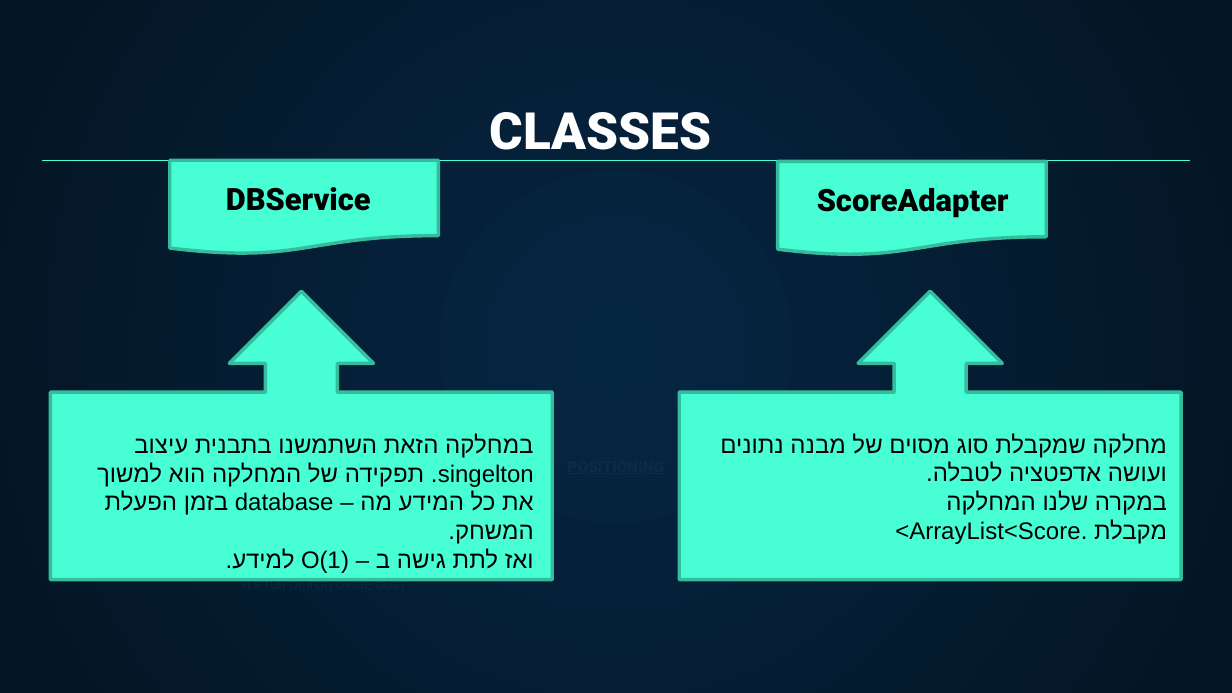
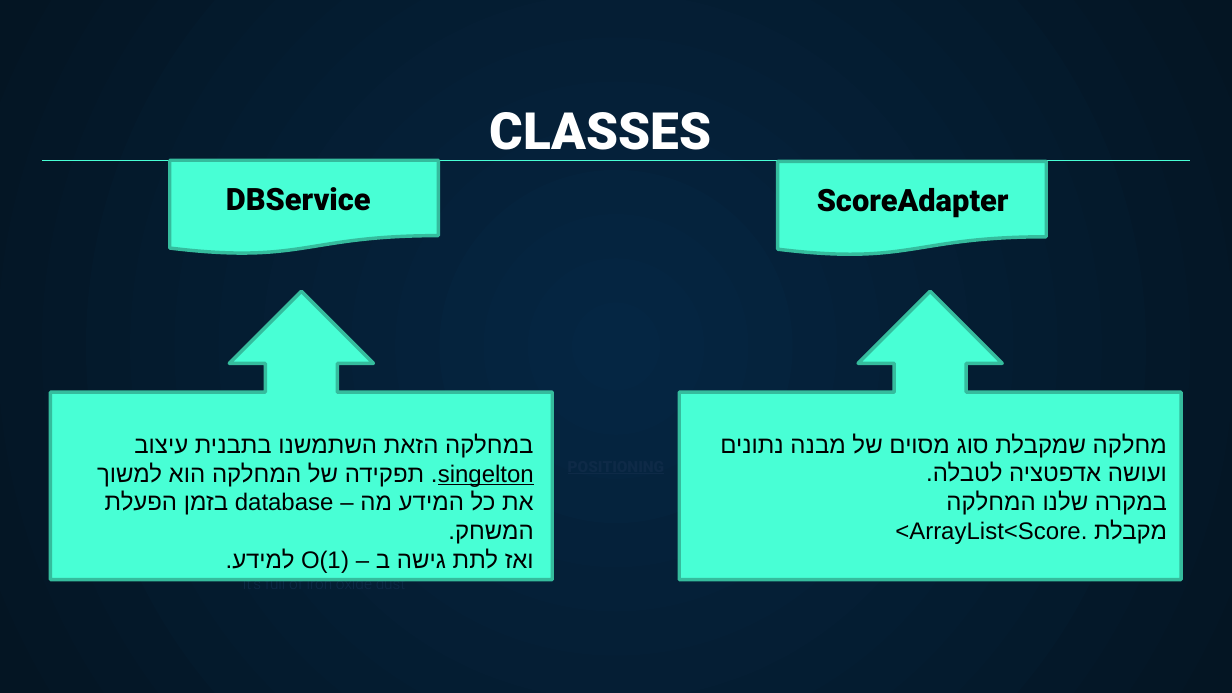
singelton underline: none -> present (486, 474)
